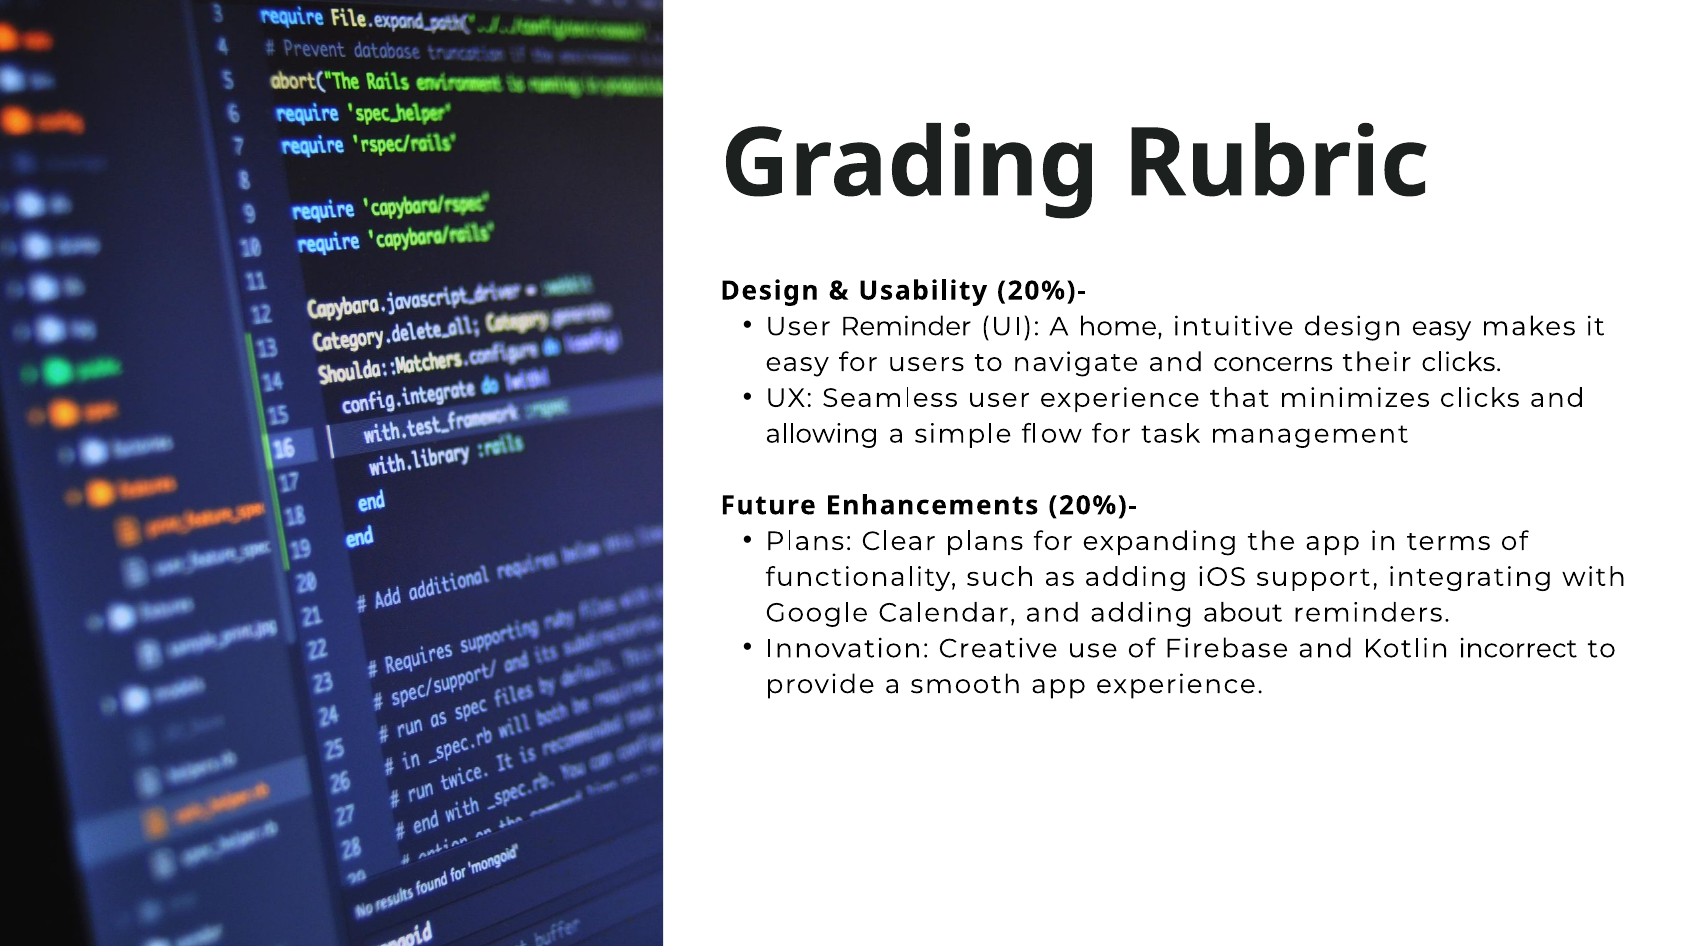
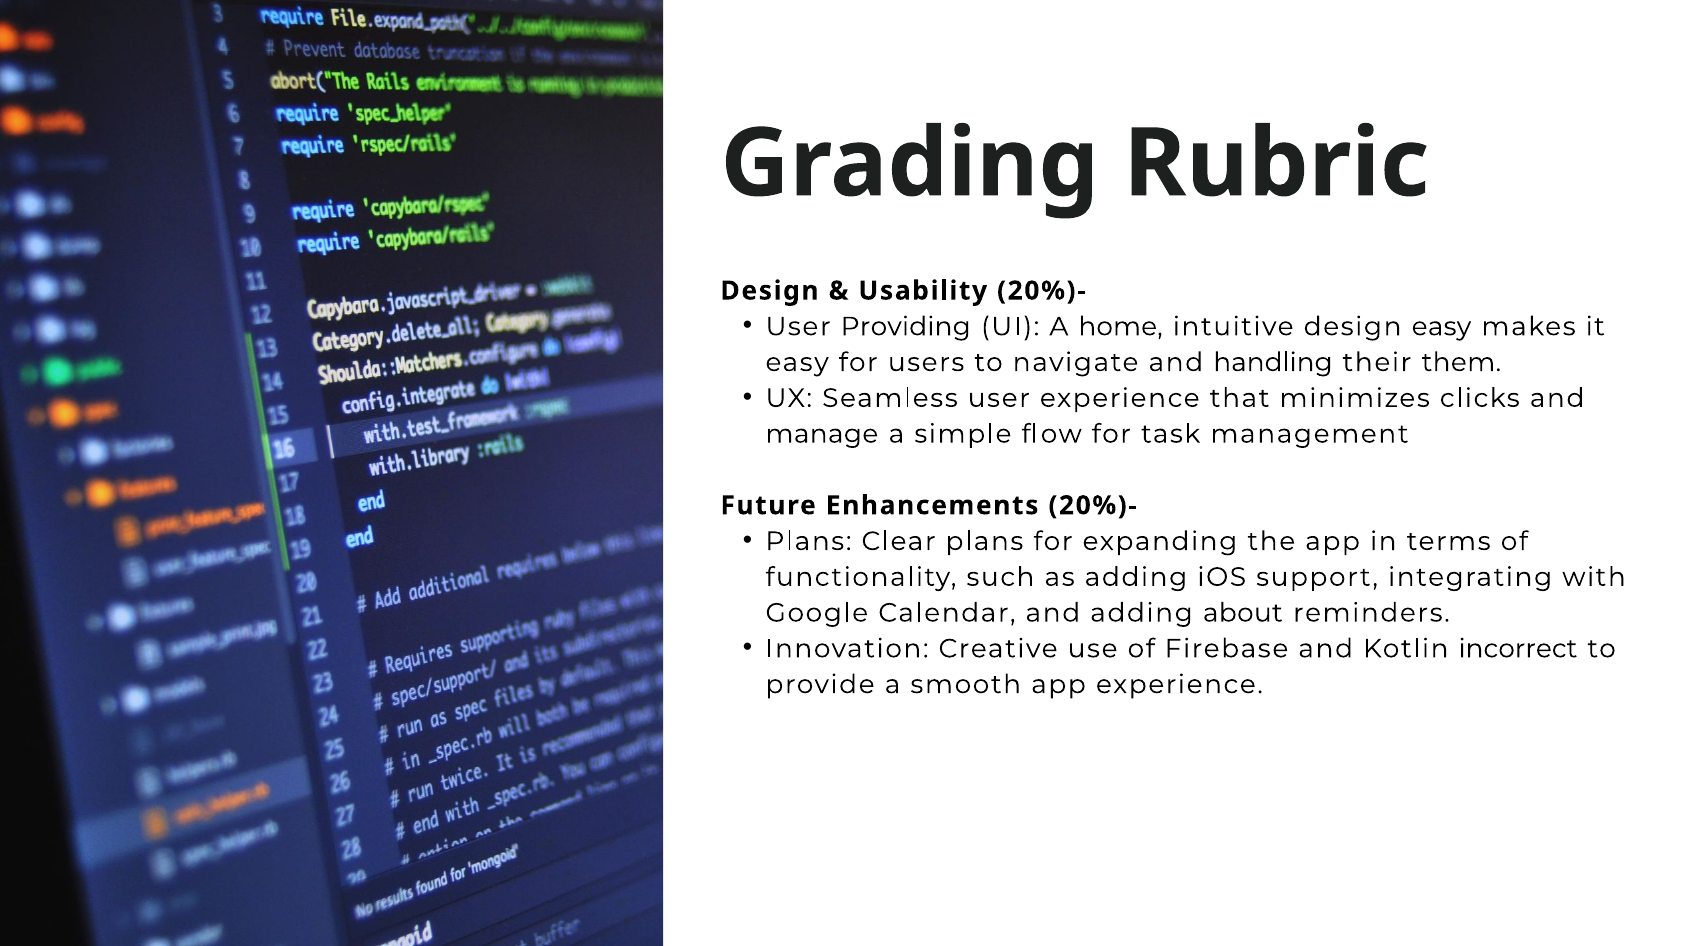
Reminder: Reminder -> Providing (906, 326)
concerns: concerns -> handling (1273, 362)
their clicks: clicks -> them (1461, 362)
allowing: allowing -> manage (822, 434)
